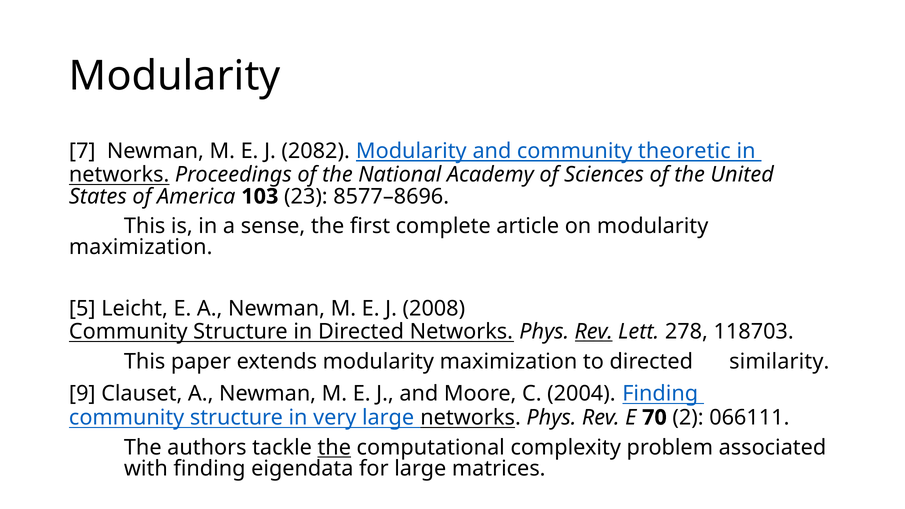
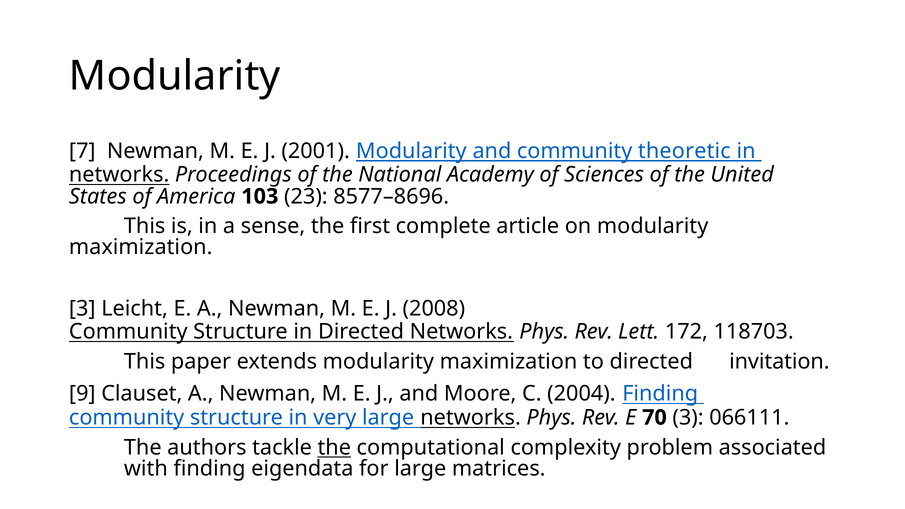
2082: 2082 -> 2001 (316, 151)
5: 5 -> 3 (82, 308)
Rev underline: present -> none (594, 332)
278: 278 -> 172 (686, 332)
similarity: similarity -> invitation (779, 362)
70 2: 2 -> 3 (688, 418)
